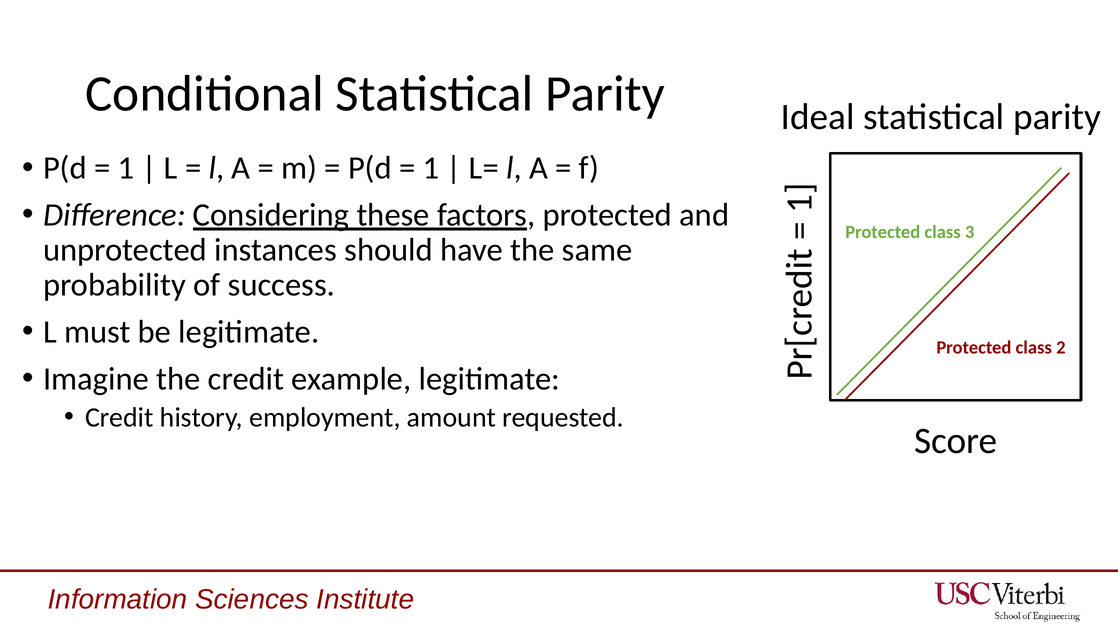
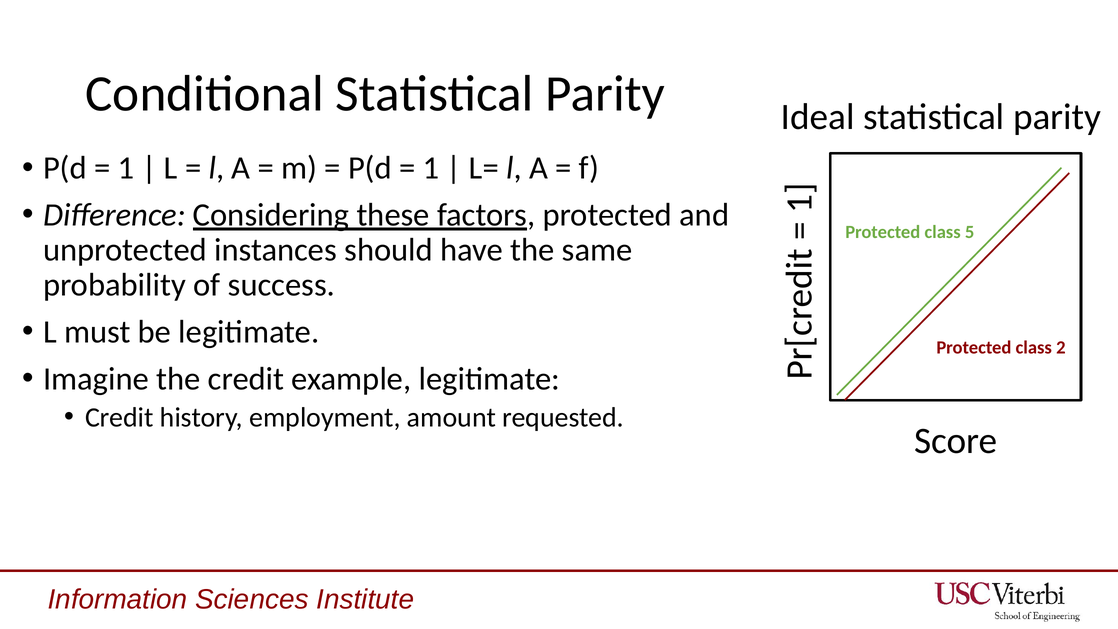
3: 3 -> 5 (970, 232)
